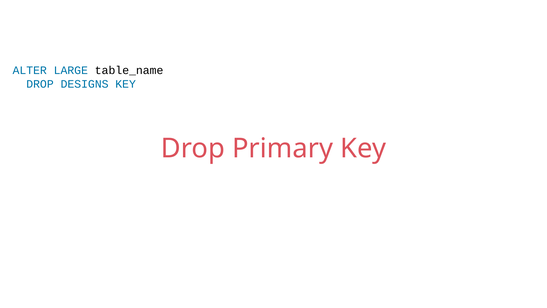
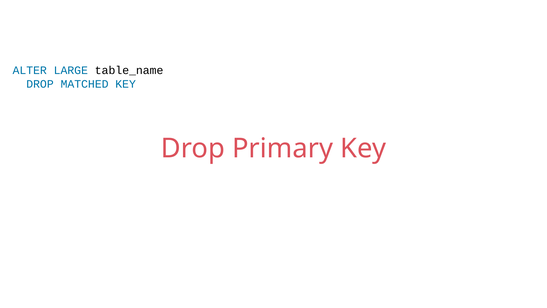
DESIGNS: DESIGNS -> MATCHED (85, 84)
